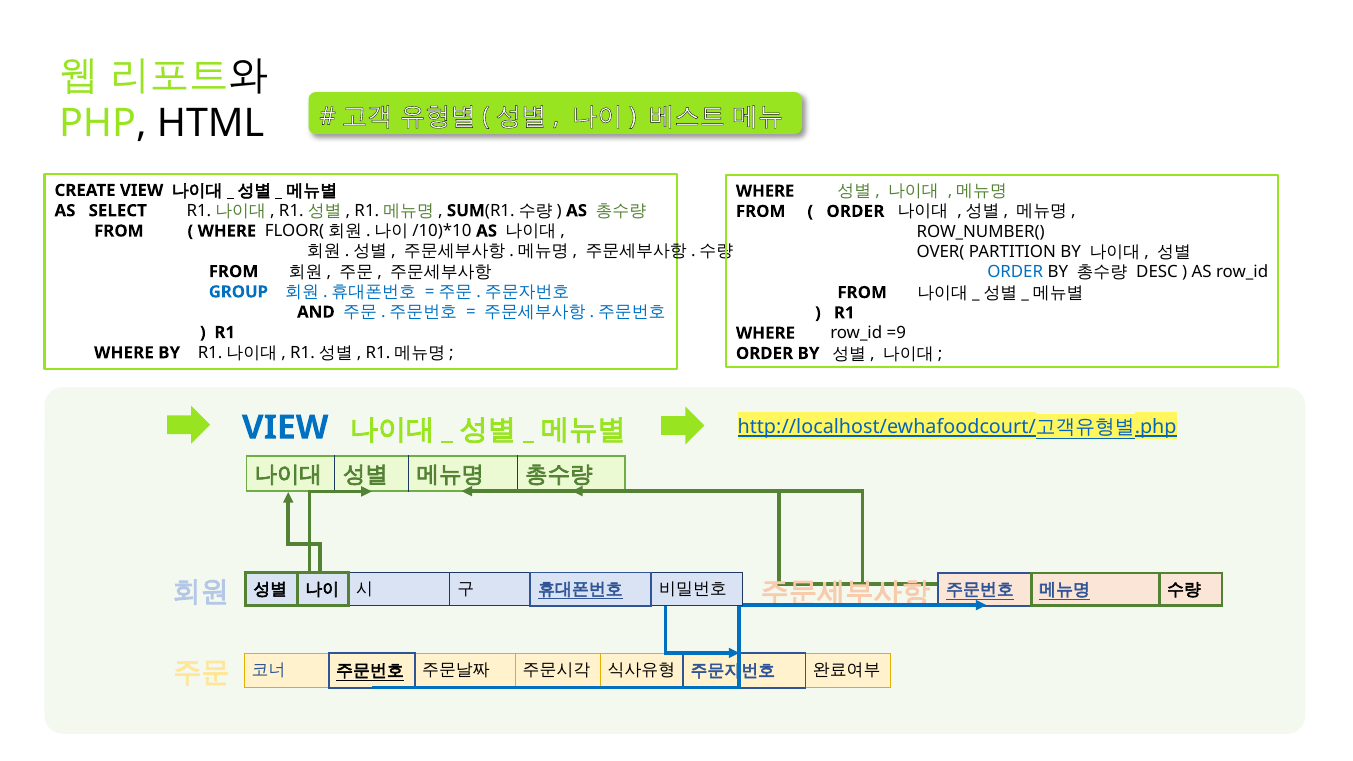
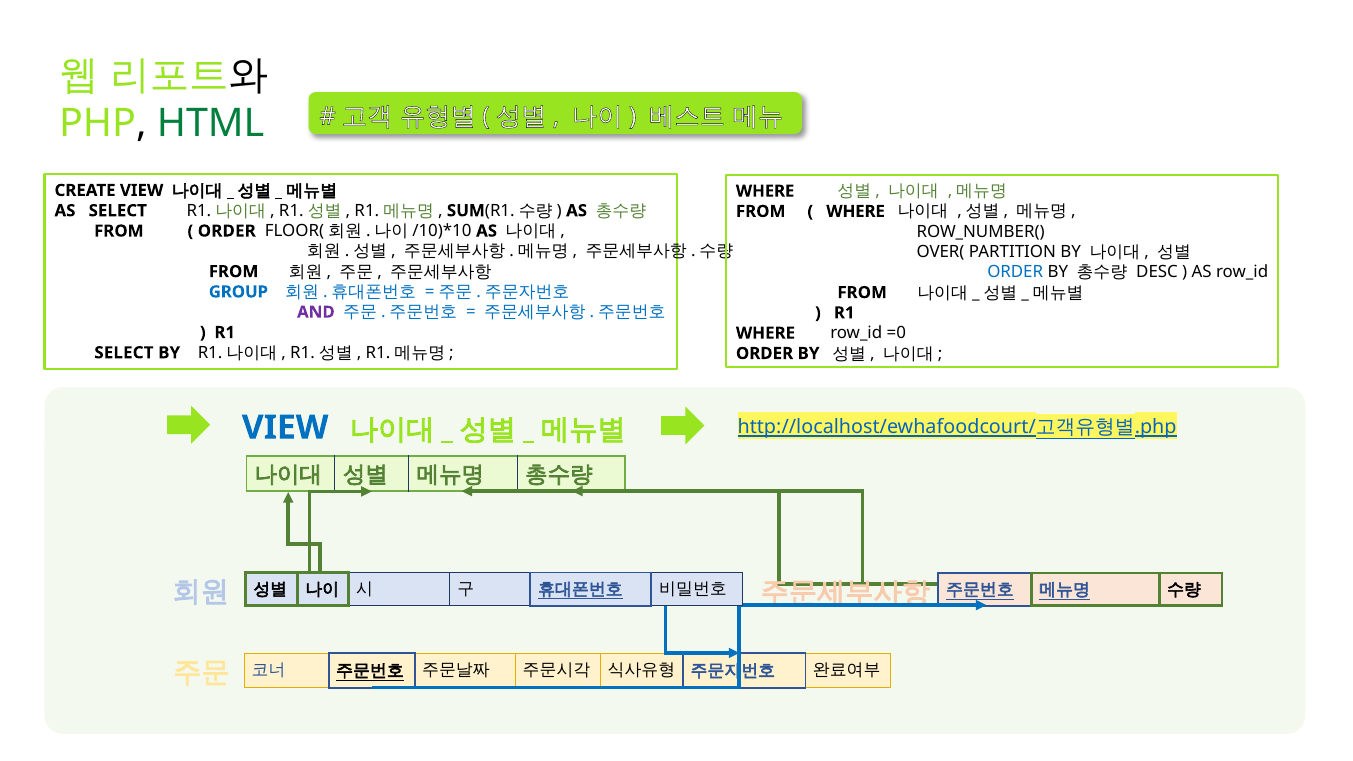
HTML colour: black -> green (211, 123)
ORDER: ORDER -> WHERE (856, 211)
WHERE: WHERE -> ORDER (227, 231)
AND colour: black -> purple (316, 312)
=9: =9 -> =0 (896, 333)
WHERE: WHERE -> SELECT (124, 353)
